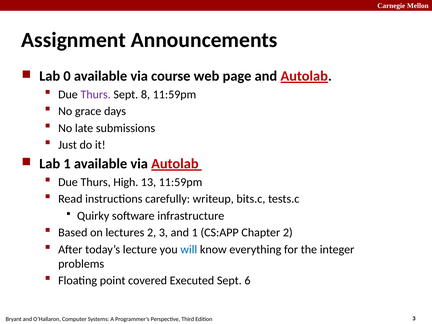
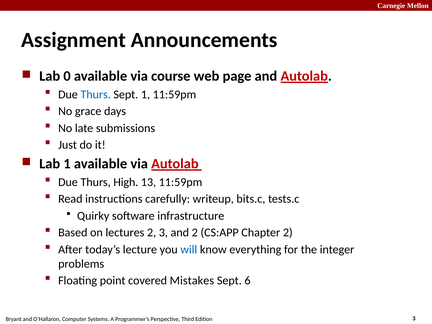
Thurs colour: purple -> blue (96, 95)
Sept 8: 8 -> 1 (146, 95)
and 1: 1 -> 2 (195, 233)
Executed: Executed -> Mistakes (192, 281)
